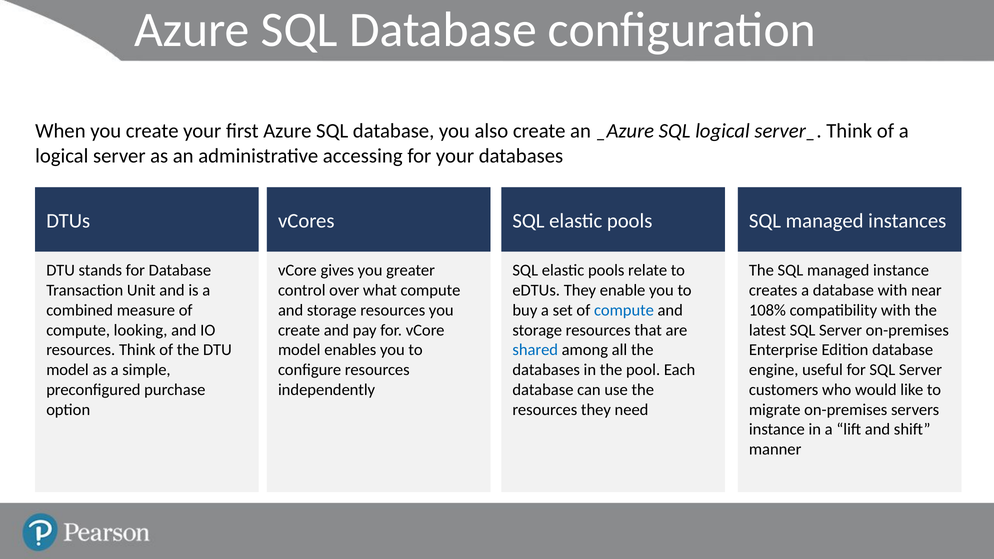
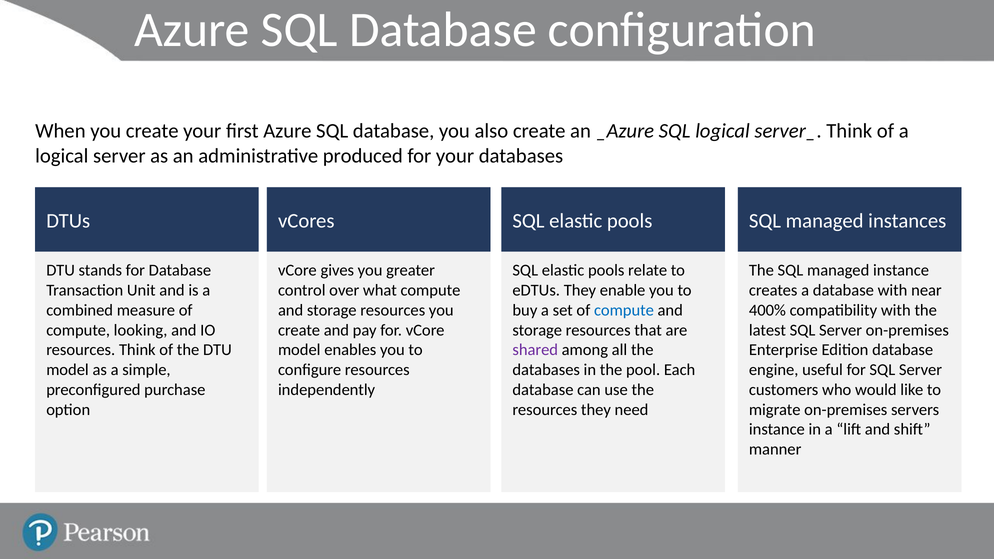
accessing: accessing -> produced (363, 156)
108%: 108% -> 400% (767, 310)
shared colour: blue -> purple (535, 350)
